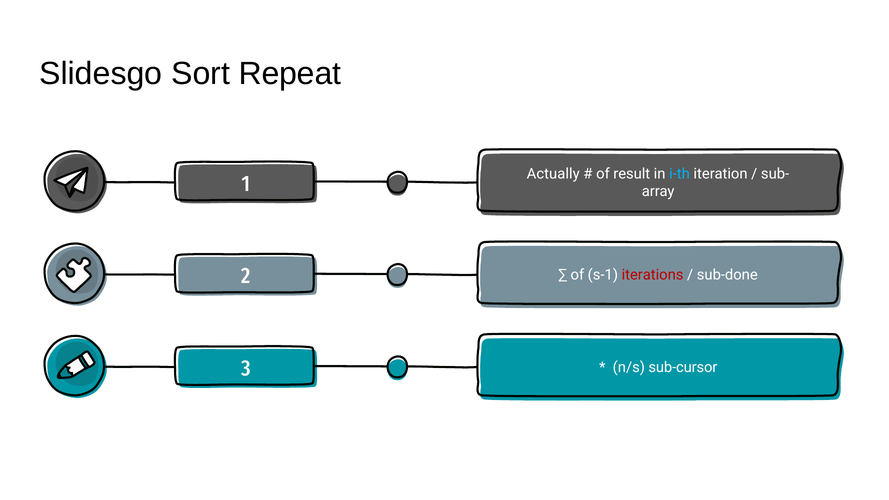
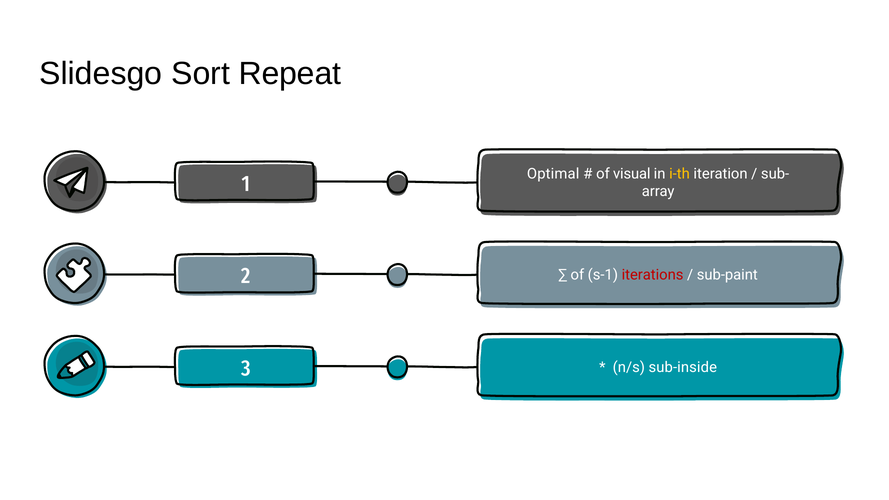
Actually: Actually -> Optimal (553, 174)
result: result -> visual (632, 174)
i-th colour: light blue -> yellow (679, 174)
sub-done: sub-done -> sub-paint (727, 275)
sub-cursor: sub-cursor -> sub-inside (683, 367)
